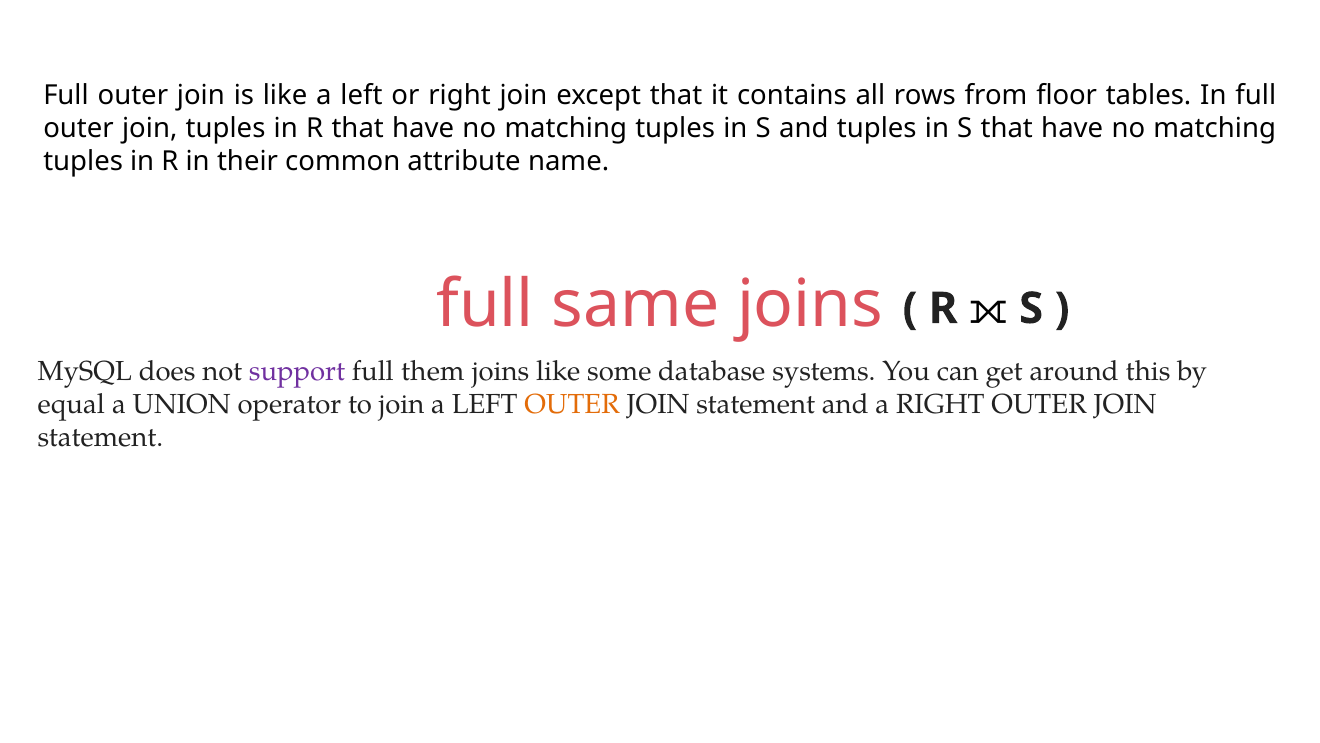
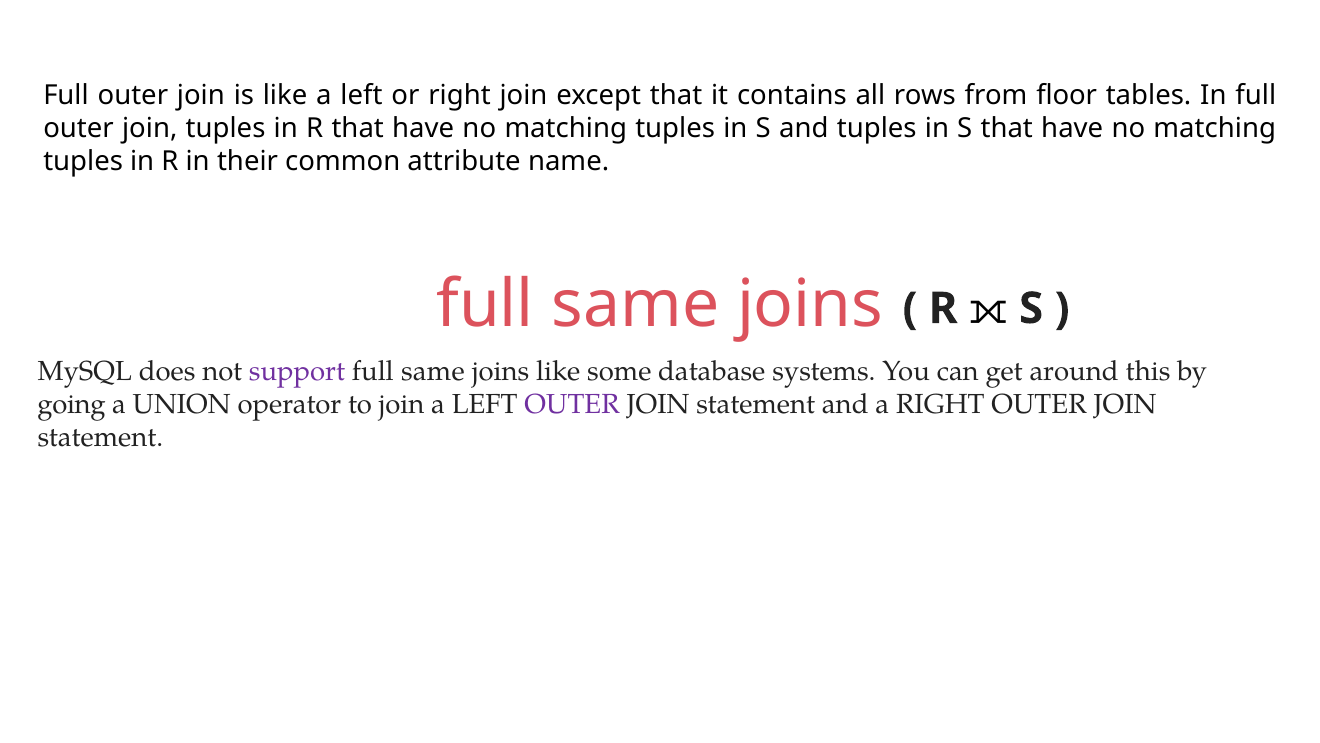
them: them -> same (433, 371)
equal: equal -> going (72, 404)
OUTER colour: orange -> purple (572, 404)
